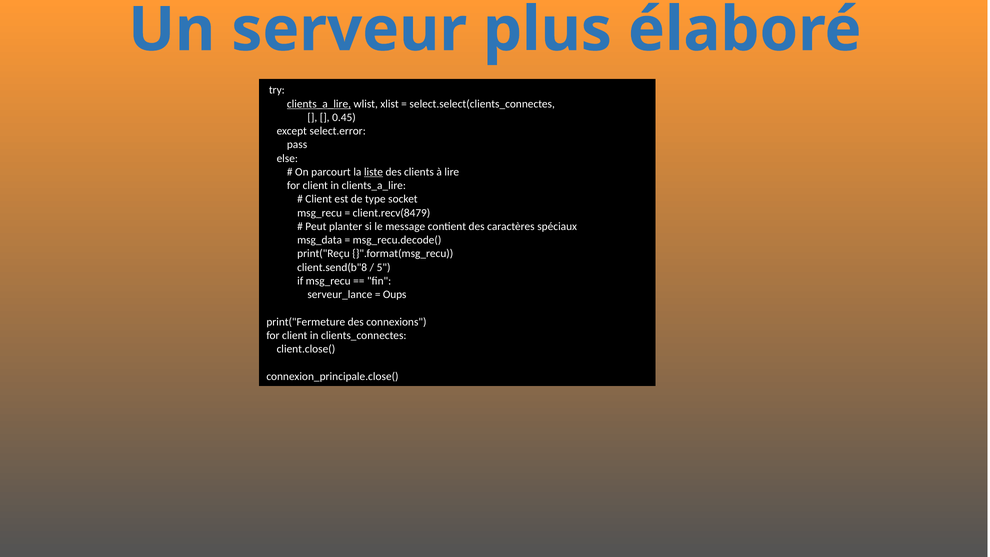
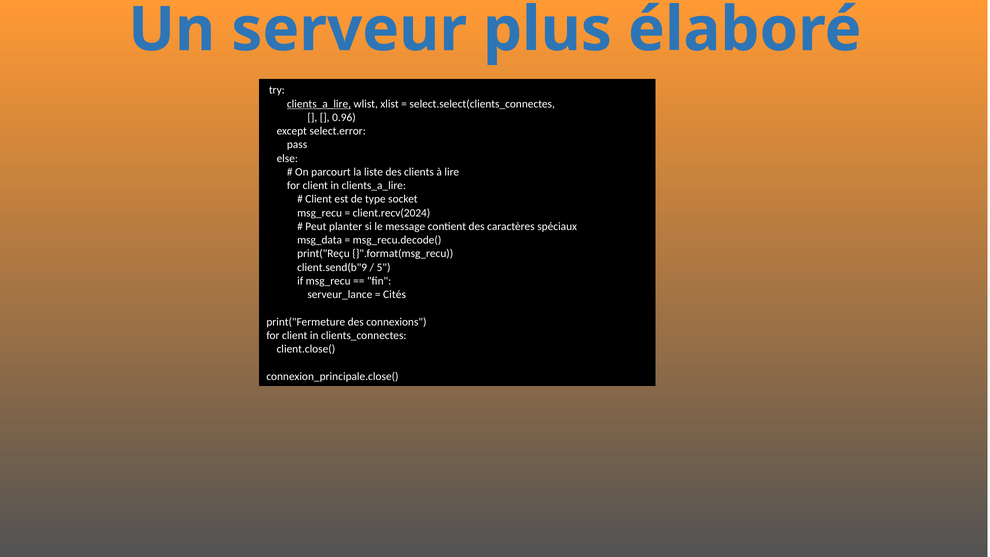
0.45: 0.45 -> 0.96 (344, 117)
liste underline: present -> none (373, 172)
client.recv(8479: client.recv(8479 -> client.recv(2024 (392, 213)
client.send(b"8: client.send(b"8 -> client.send(b"9 (332, 267)
Oups: Oups -> Cités (395, 294)
